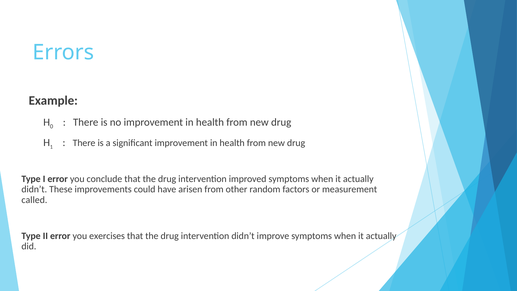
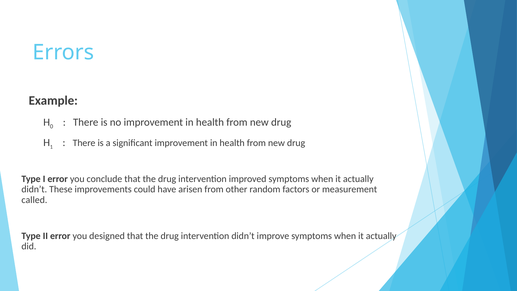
exercises: exercises -> designed (107, 236)
